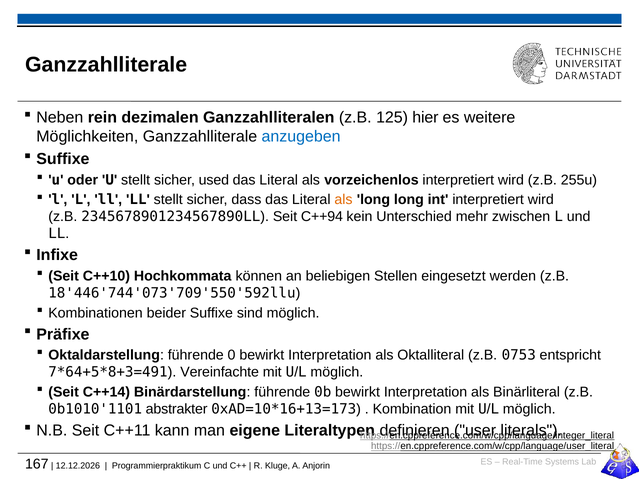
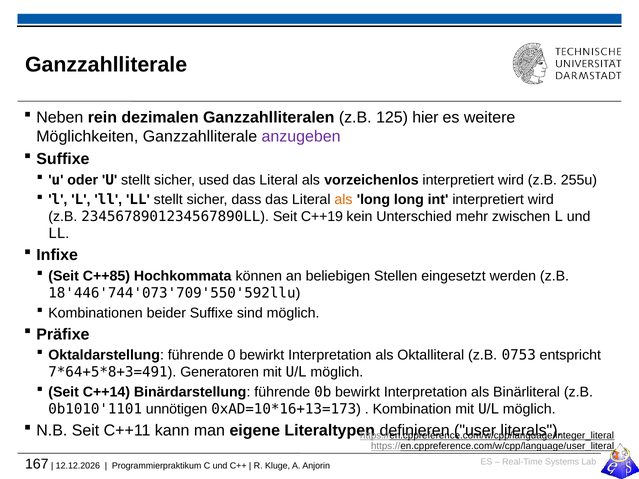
anzugeben colour: blue -> purple (301, 137)
C++94: C++94 -> C++19 (322, 217)
C++10: C++10 -> C++85 (106, 276)
Vereinfachte: Vereinfachte -> Generatoren (220, 372)
abstrakter: abstrakter -> unnötigen (177, 409)
